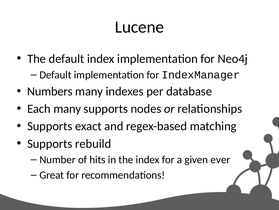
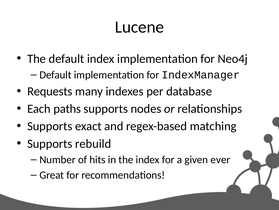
Numbers: Numbers -> Requests (50, 91)
Each many: many -> paths (67, 108)
